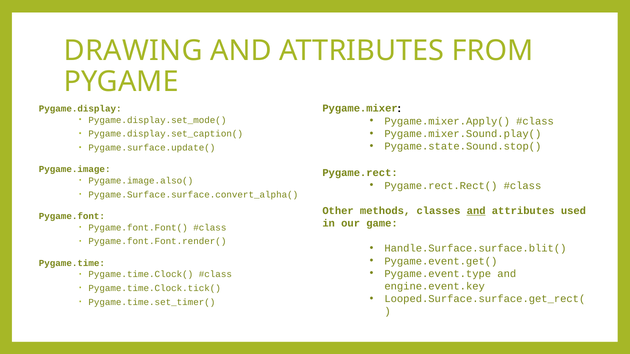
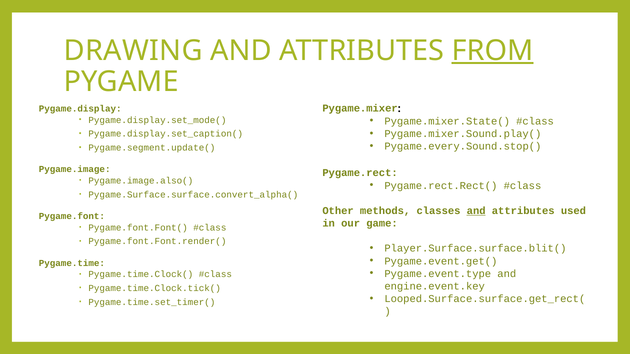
FROM underline: none -> present (492, 51)
Pygame.mixer.Apply(: Pygame.mixer.Apply( -> Pygame.mixer.State( (447, 121)
Pygame.state.Sound.stop(: Pygame.state.Sound.stop( -> Pygame.every.Sound.stop( (463, 146)
Pygame.surface.update(: Pygame.surface.update( -> Pygame.segment.update( (152, 148)
Handle.Surface.surface.blit(: Handle.Surface.surface.blit( -> Player.Surface.surface.blit( (475, 249)
